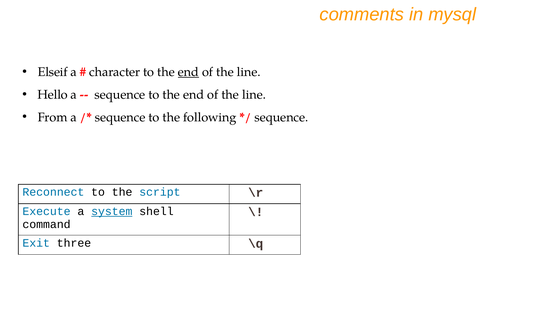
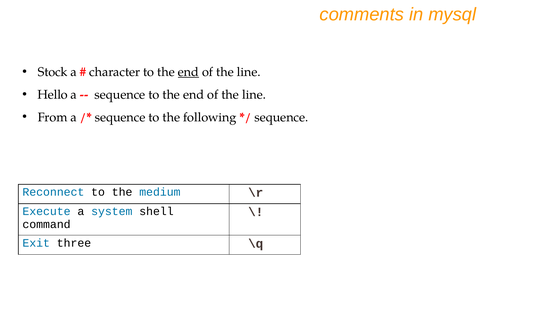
Elseif: Elseif -> Stock (53, 72)
script: script -> medium (160, 192)
system underline: present -> none (112, 211)
